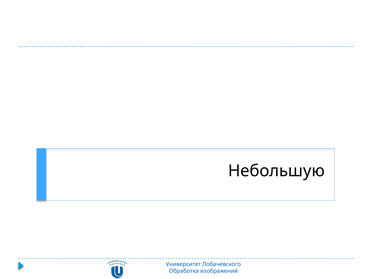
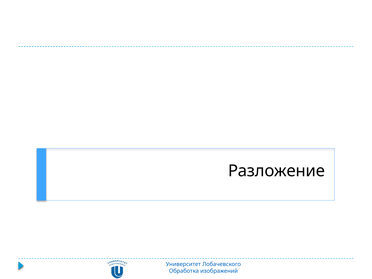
Небольшую: Небольшую -> Разложение (277, 171)
